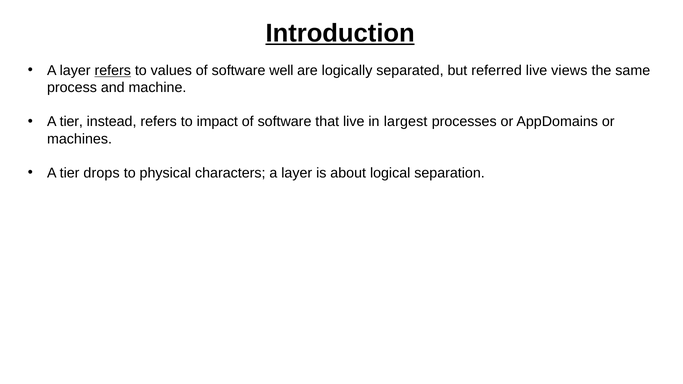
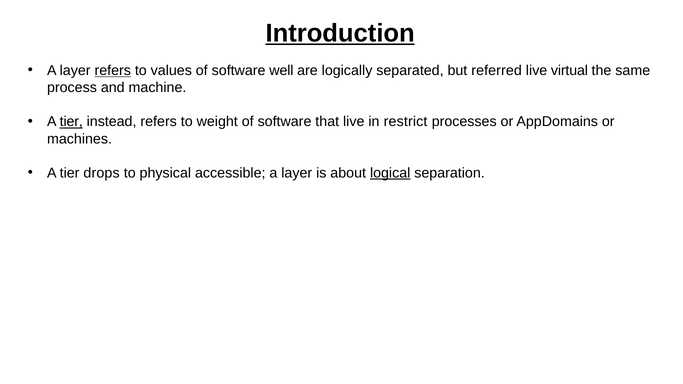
views: views -> virtual (569, 71)
tier underline: none -> present (71, 122)
impact: impact -> weight (217, 122)
largest: largest -> restrict (406, 122)
characters: characters -> accessible (230, 173)
logical underline: none -> present (390, 173)
